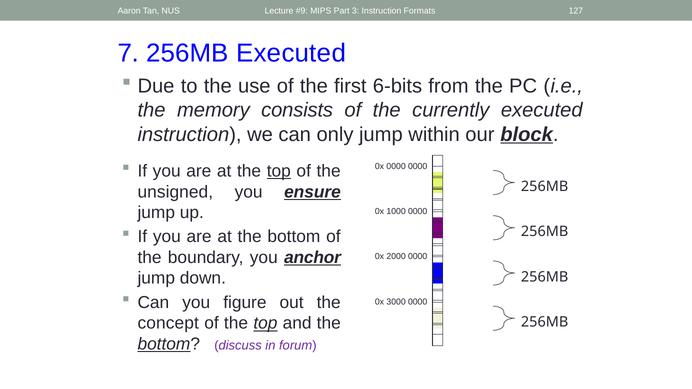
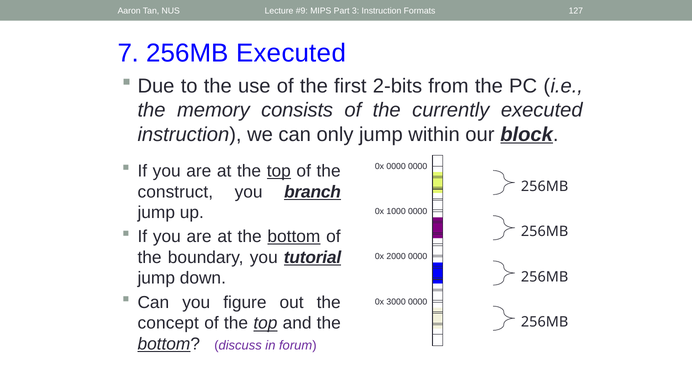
6-bits: 6-bits -> 2-bits (397, 86)
unsigned: unsigned -> construct (175, 192)
ensure: ensure -> branch (313, 192)
bottom underline: none -> present (294, 237)
anchor: anchor -> tutorial (313, 258)
